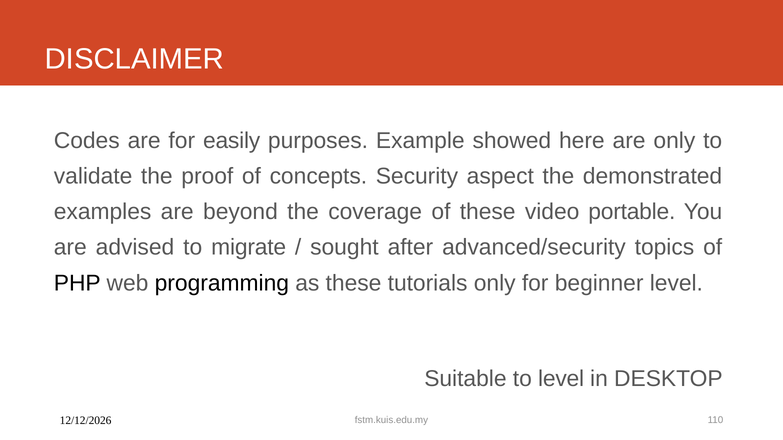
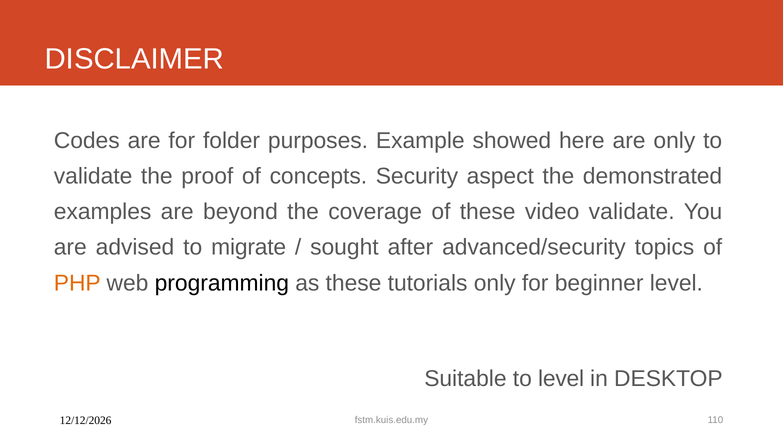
easily: easily -> folder (232, 141)
video portable: portable -> validate (632, 212)
PHP colour: black -> orange (77, 283)
